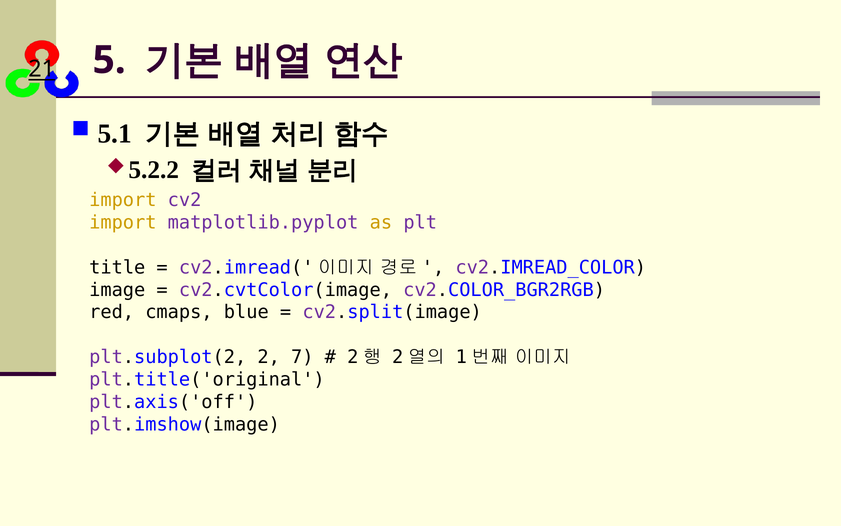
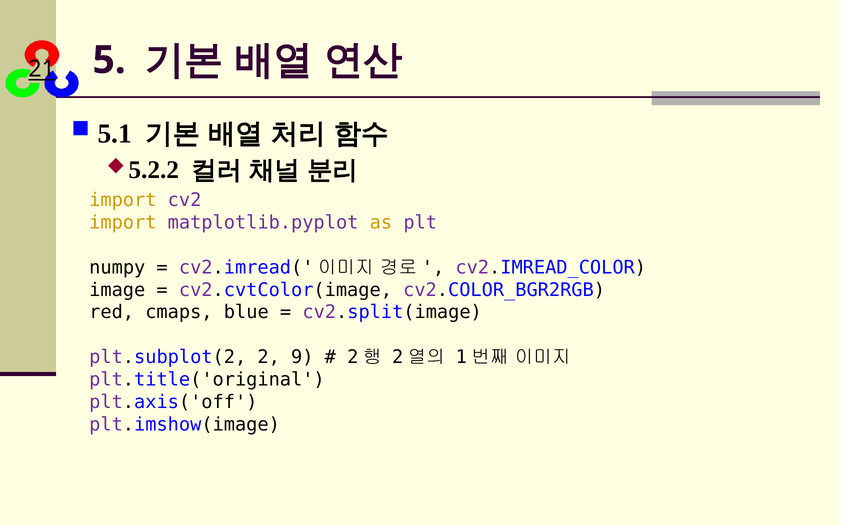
title: title -> numpy (117, 267)
7: 7 -> 9 (302, 357)
